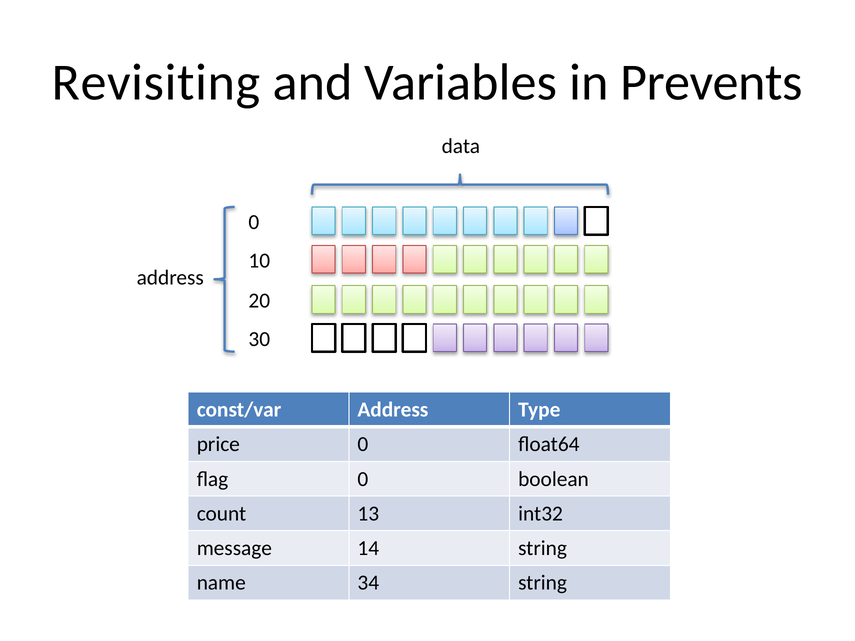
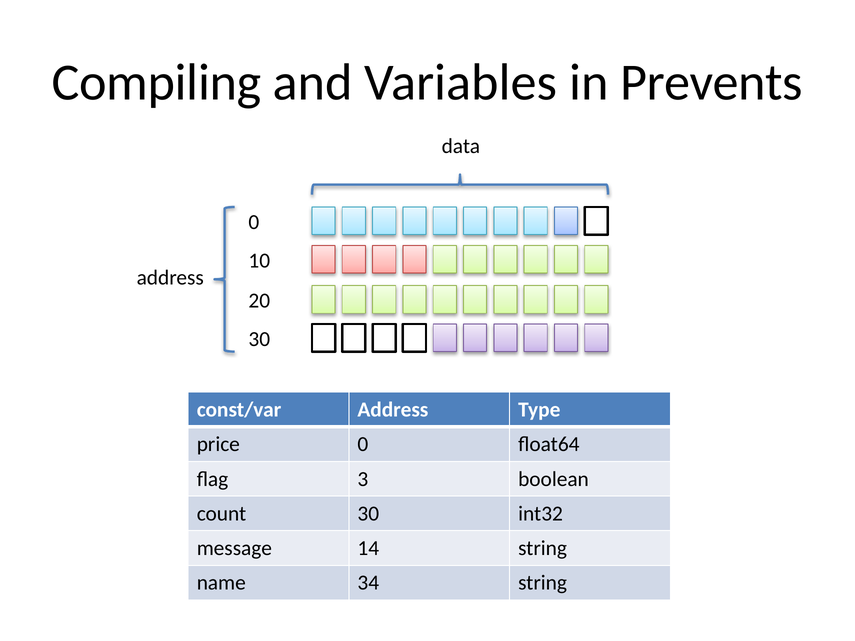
Revisiting: Revisiting -> Compiling (157, 83)
flag 0: 0 -> 3 (363, 479)
count 13: 13 -> 30 (368, 514)
